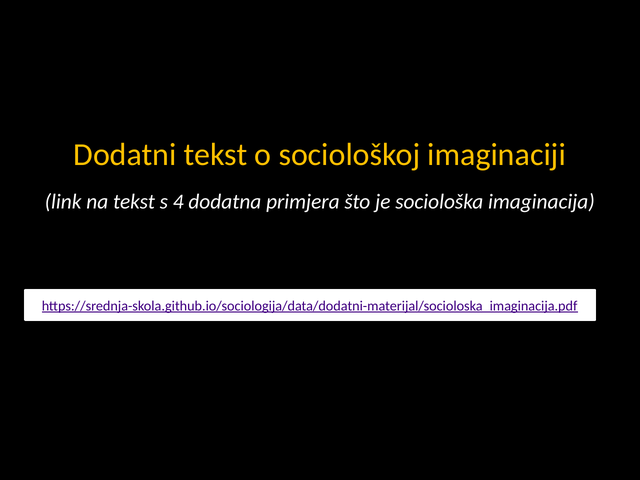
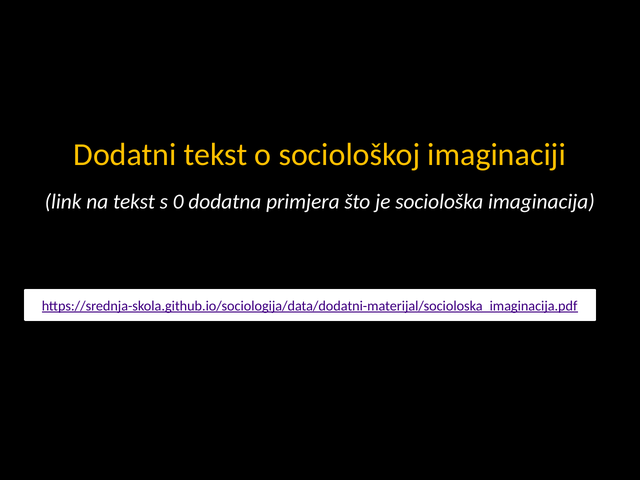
4: 4 -> 0 (178, 202)
